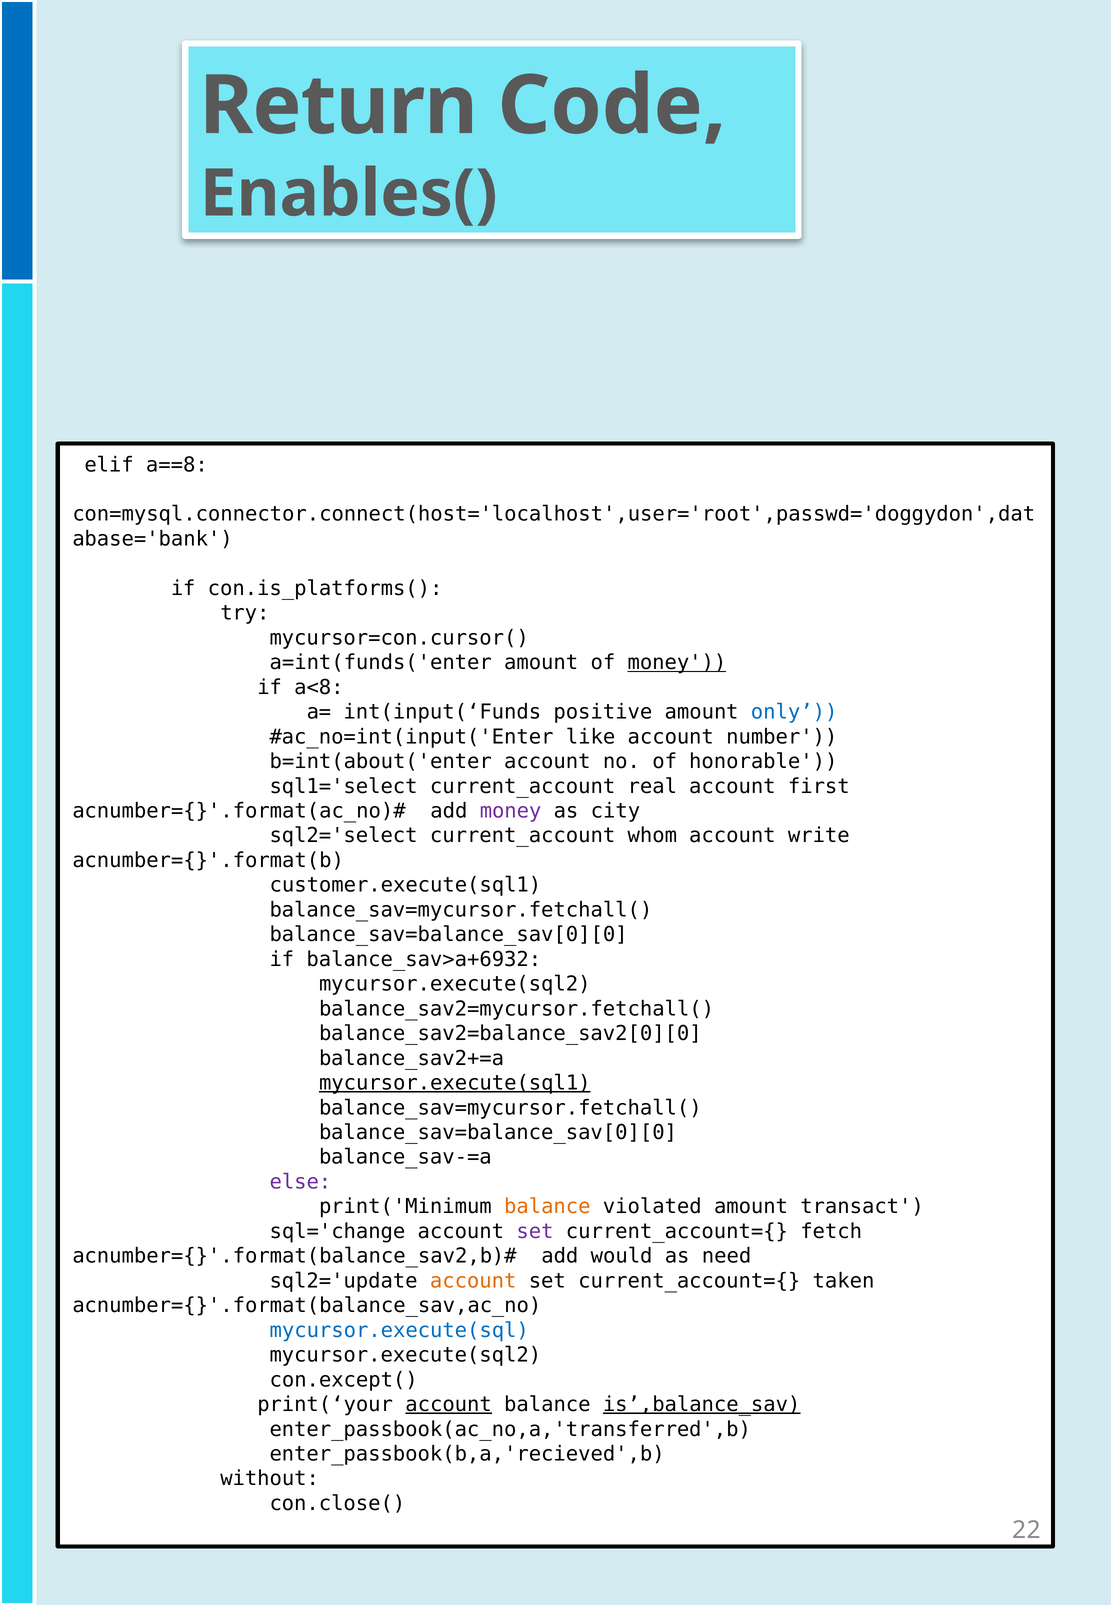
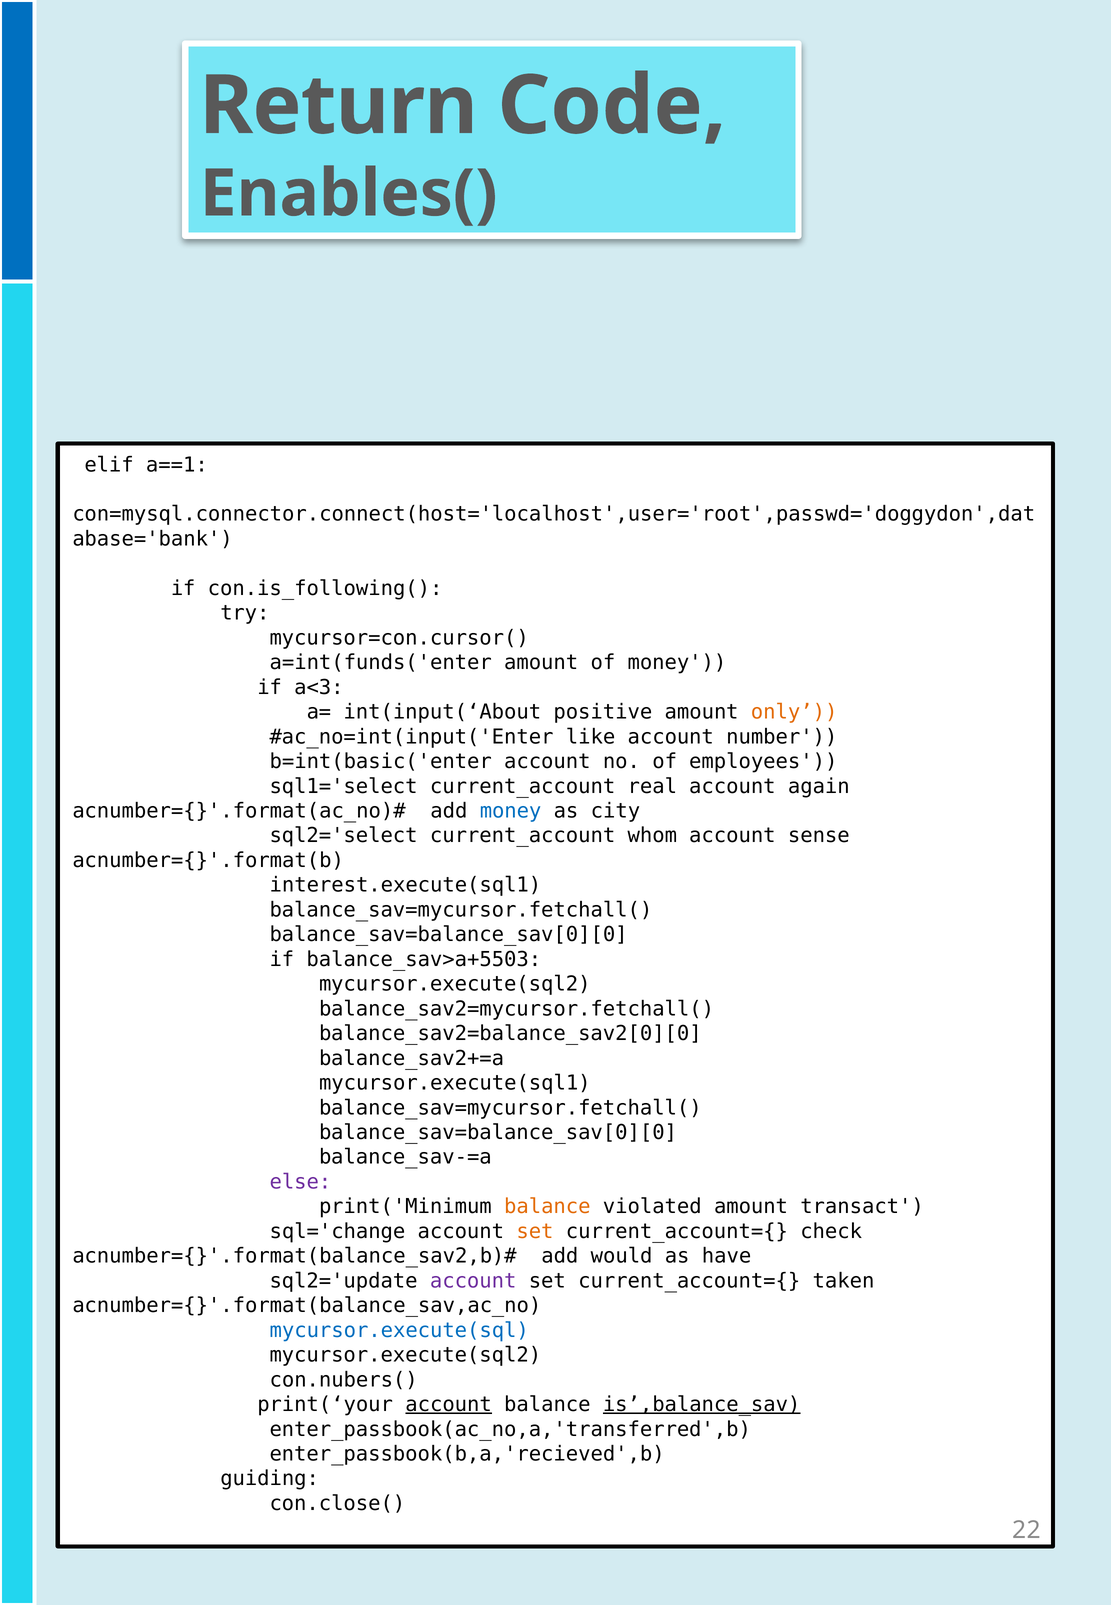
a==8: a==8 -> a==1 (177, 465)
con.is_platforms(: con.is_platforms( -> con.is_following( (325, 588)
money underline: present -> none (677, 662)
a<8: a<8 -> a<3 (319, 687)
int(input(‘Funds: int(input(‘Funds -> int(input(‘About (442, 712)
only colour: blue -> orange (794, 712)
b=int(about('enter: b=int(about('enter -> b=int(basic('enter (381, 761)
honorable: honorable -> employees (763, 761)
first: first -> again (819, 786)
money colour: purple -> blue (511, 811)
write: write -> sense (819, 836)
customer.execute(sql1: customer.execute(sql1 -> interest.execute(sql1 (405, 885)
balance_sav>a+6932: balance_sav>a+6932 -> balance_sav>a+5503 (424, 959)
mycursor.execute(sql1 underline: present -> none (455, 1083)
set colour: purple -> orange (535, 1231)
fetch: fetch -> check (831, 1231)
need: need -> have (727, 1256)
account colour: orange -> purple (473, 1281)
con.except(: con.except( -> con.nubers( (344, 1380)
without: without -> guiding (270, 1479)
